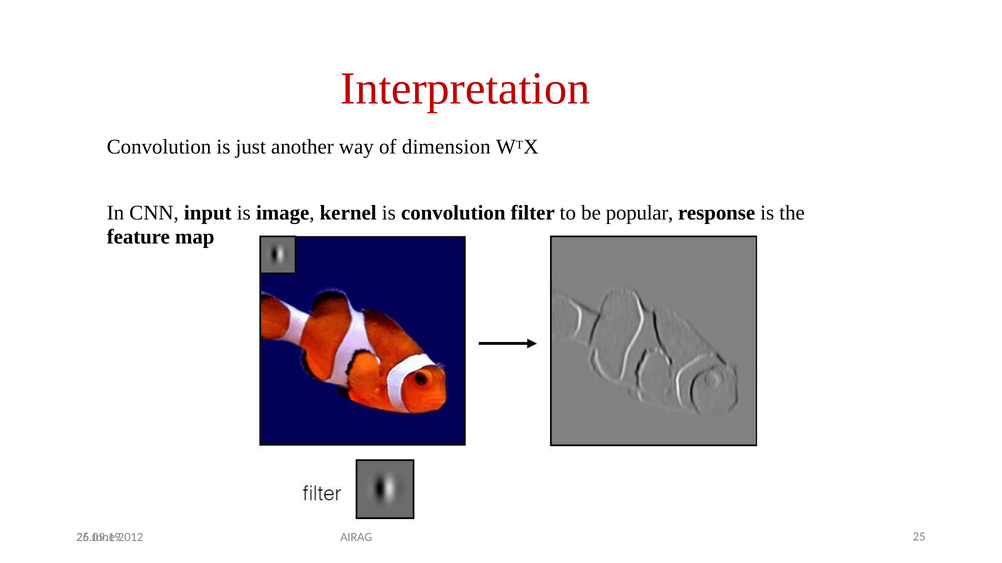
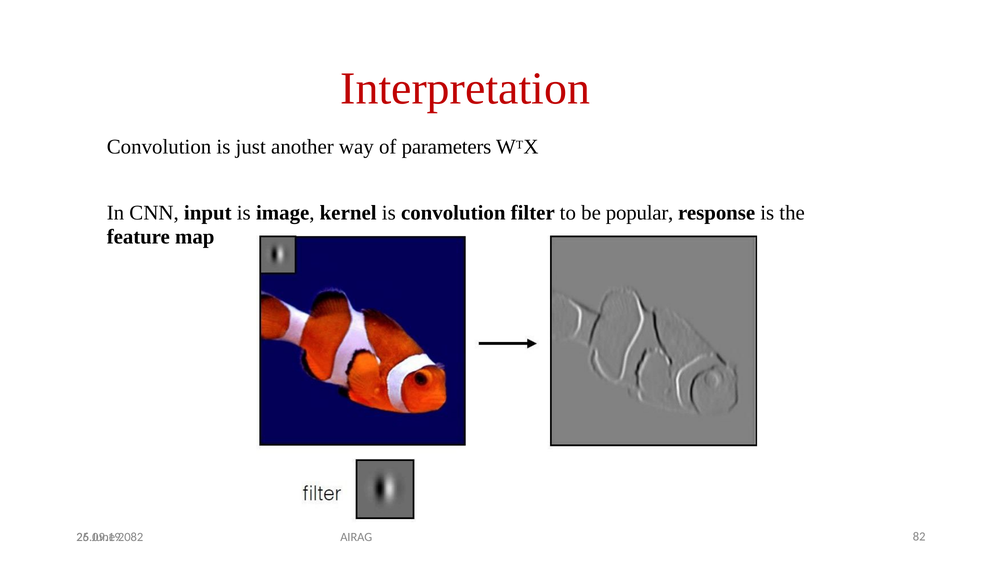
dimension: dimension -> parameters (446, 147)
2012: 2012 -> 2082 (131, 538)
25: 25 -> 82 (919, 537)
